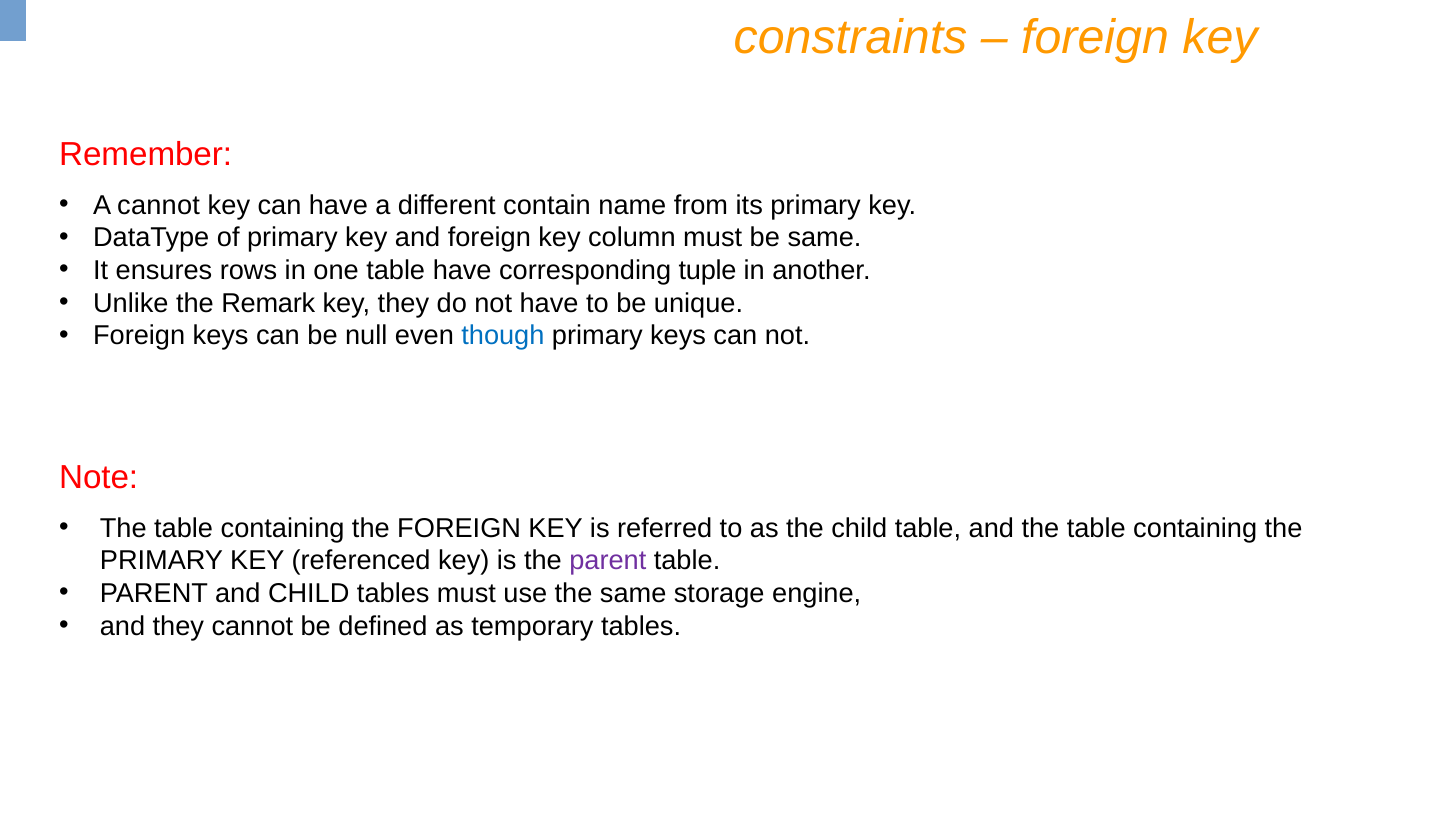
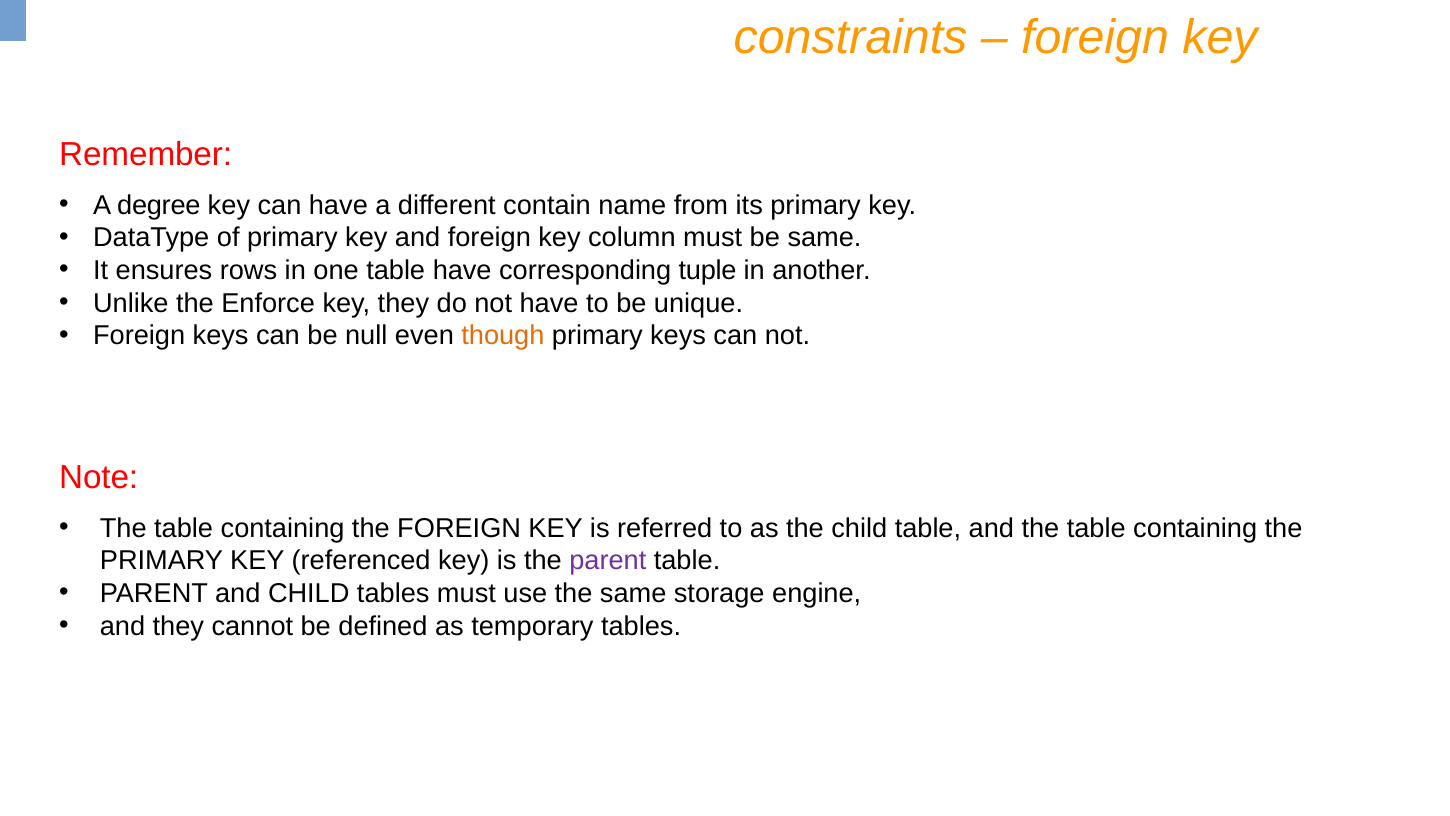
A cannot: cannot -> degree (159, 205)
Remark: Remark -> Enforce (268, 303)
though colour: blue -> orange (503, 336)
